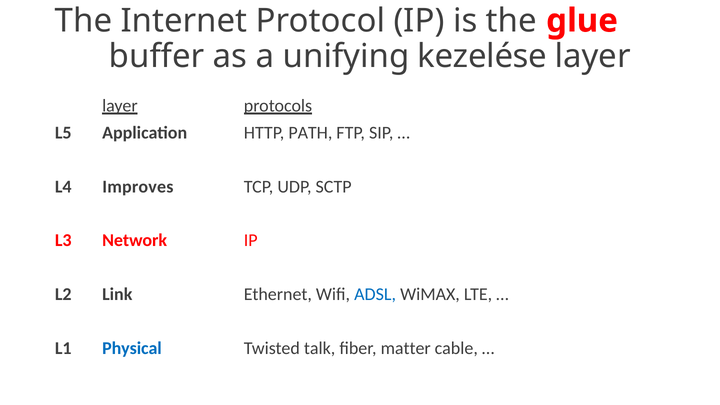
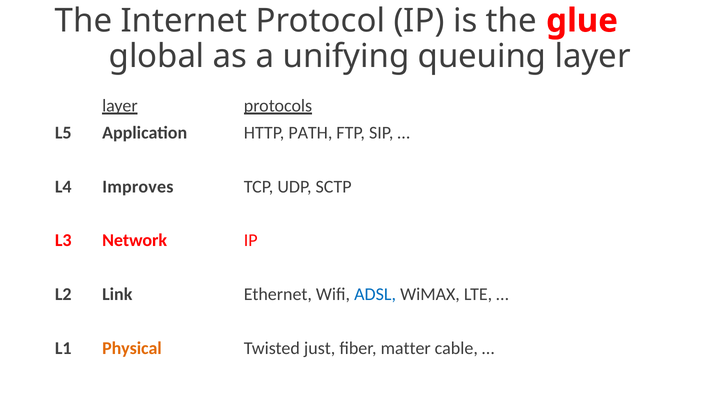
buffer: buffer -> global (157, 56)
kezelése: kezelése -> queuing (482, 56)
Physical colour: blue -> orange (132, 348)
talk: talk -> just (320, 348)
